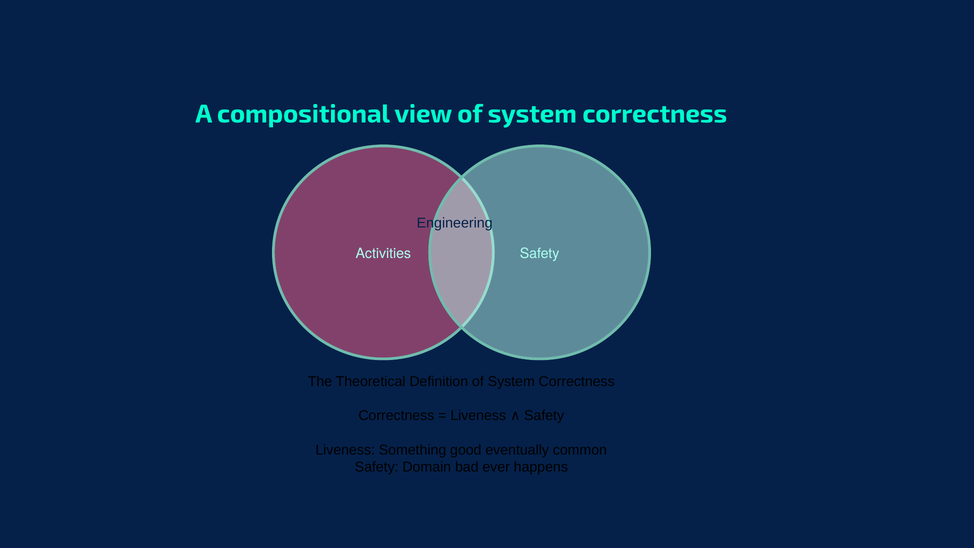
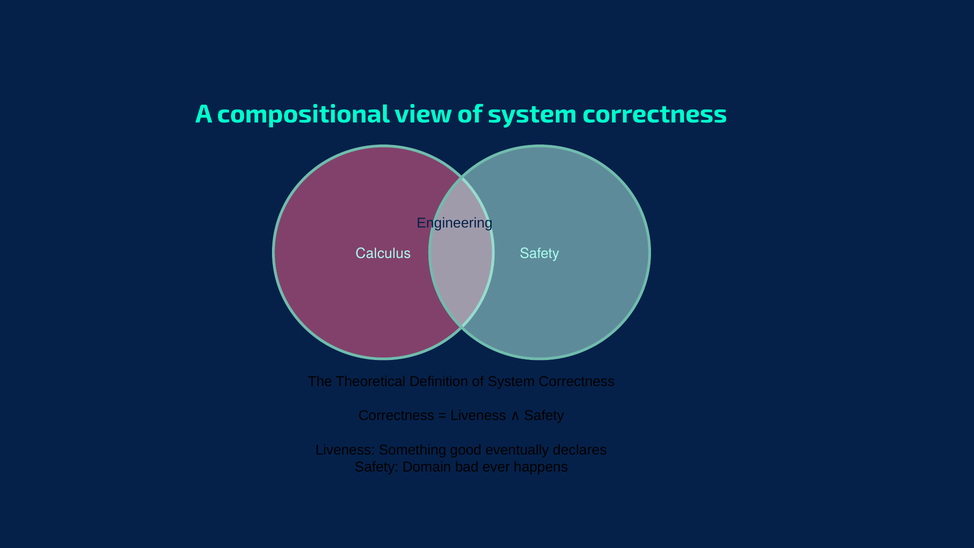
Activities: Activities -> Calculus (383, 253)
common: common -> declares (580, 450)
